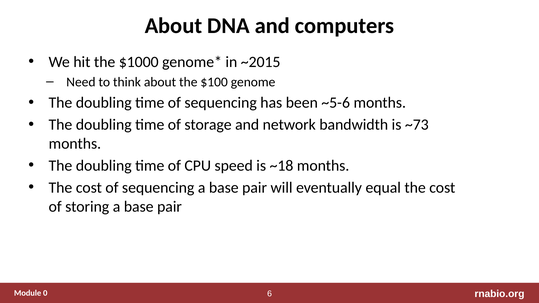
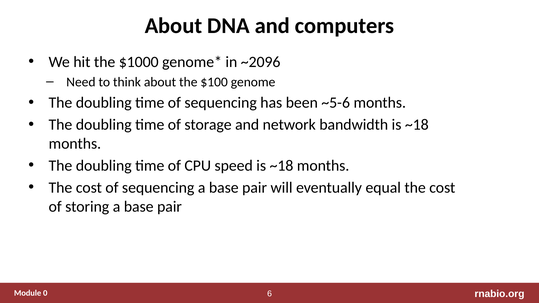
~2015: ~2015 -> ~2096 (261, 62)
bandwidth is ~73: ~73 -> ~18 (417, 125)
